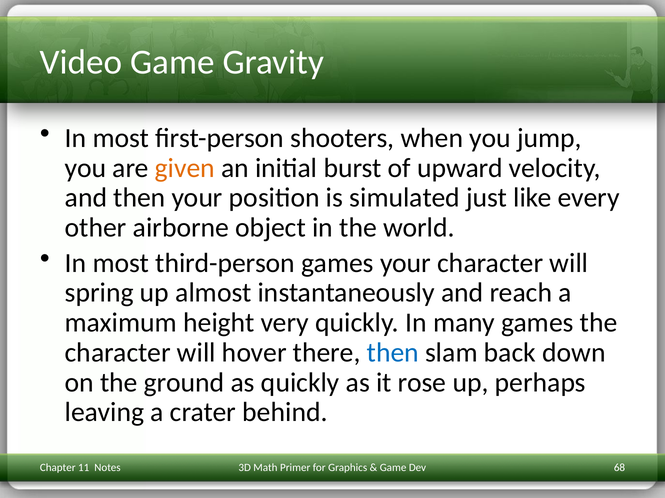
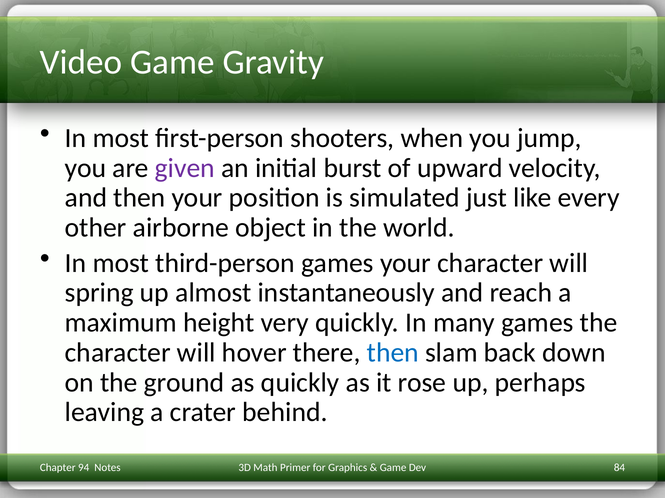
given colour: orange -> purple (185, 168)
68: 68 -> 84 (619, 468)
11: 11 -> 94 (84, 468)
